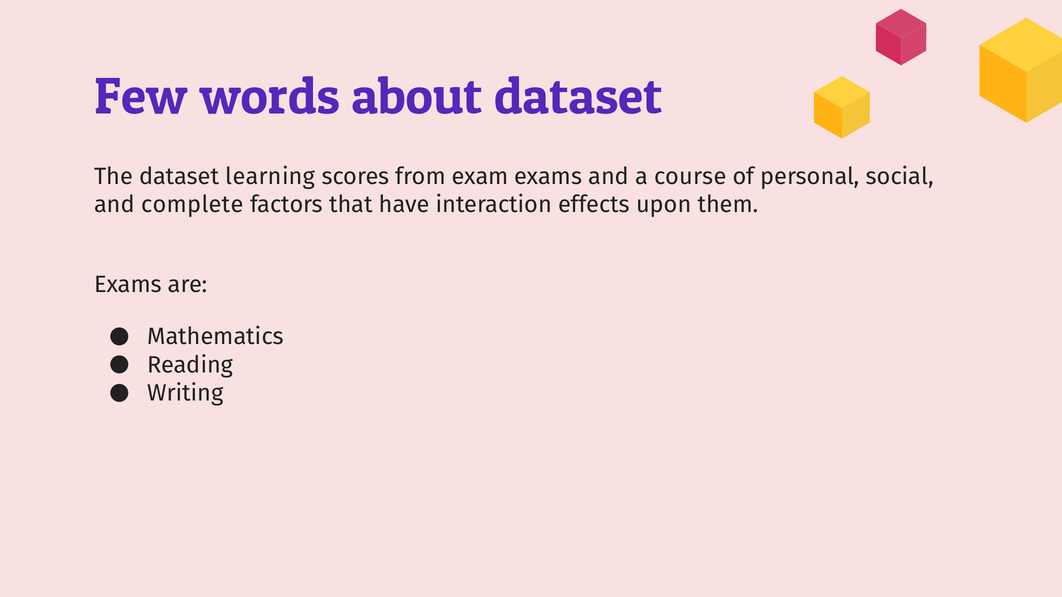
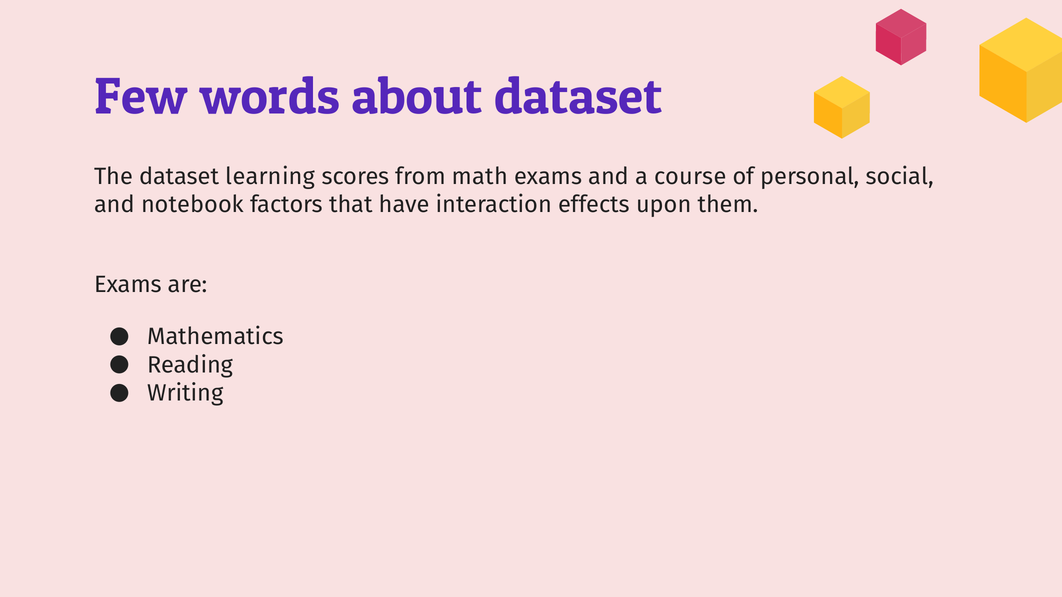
exam: exam -> math (480, 176)
complete: complete -> notebook (193, 205)
